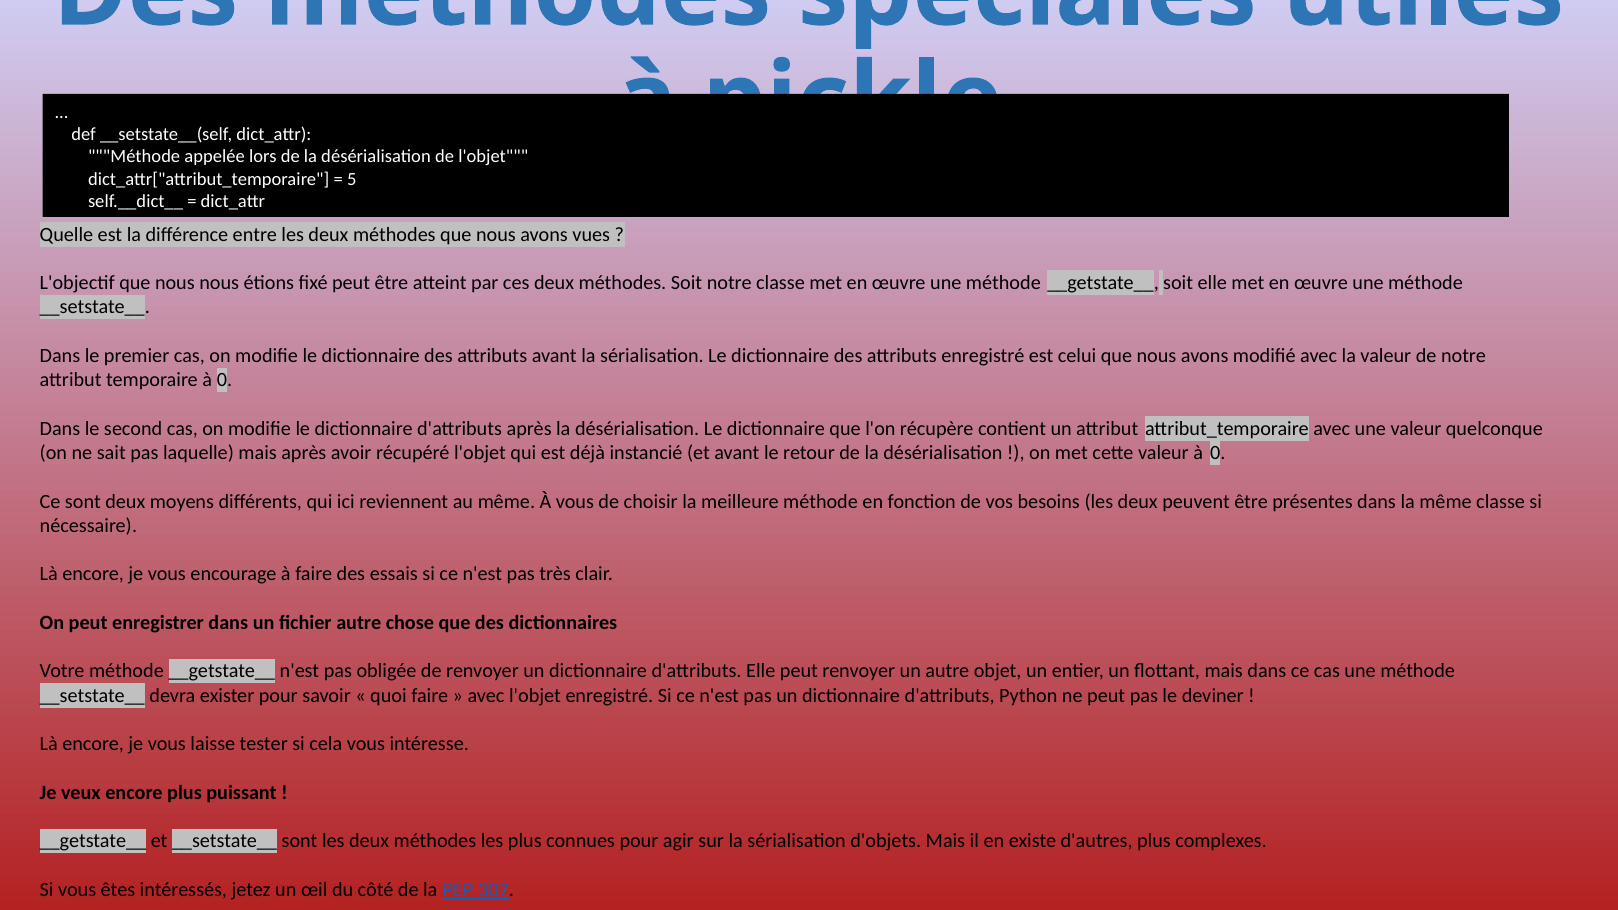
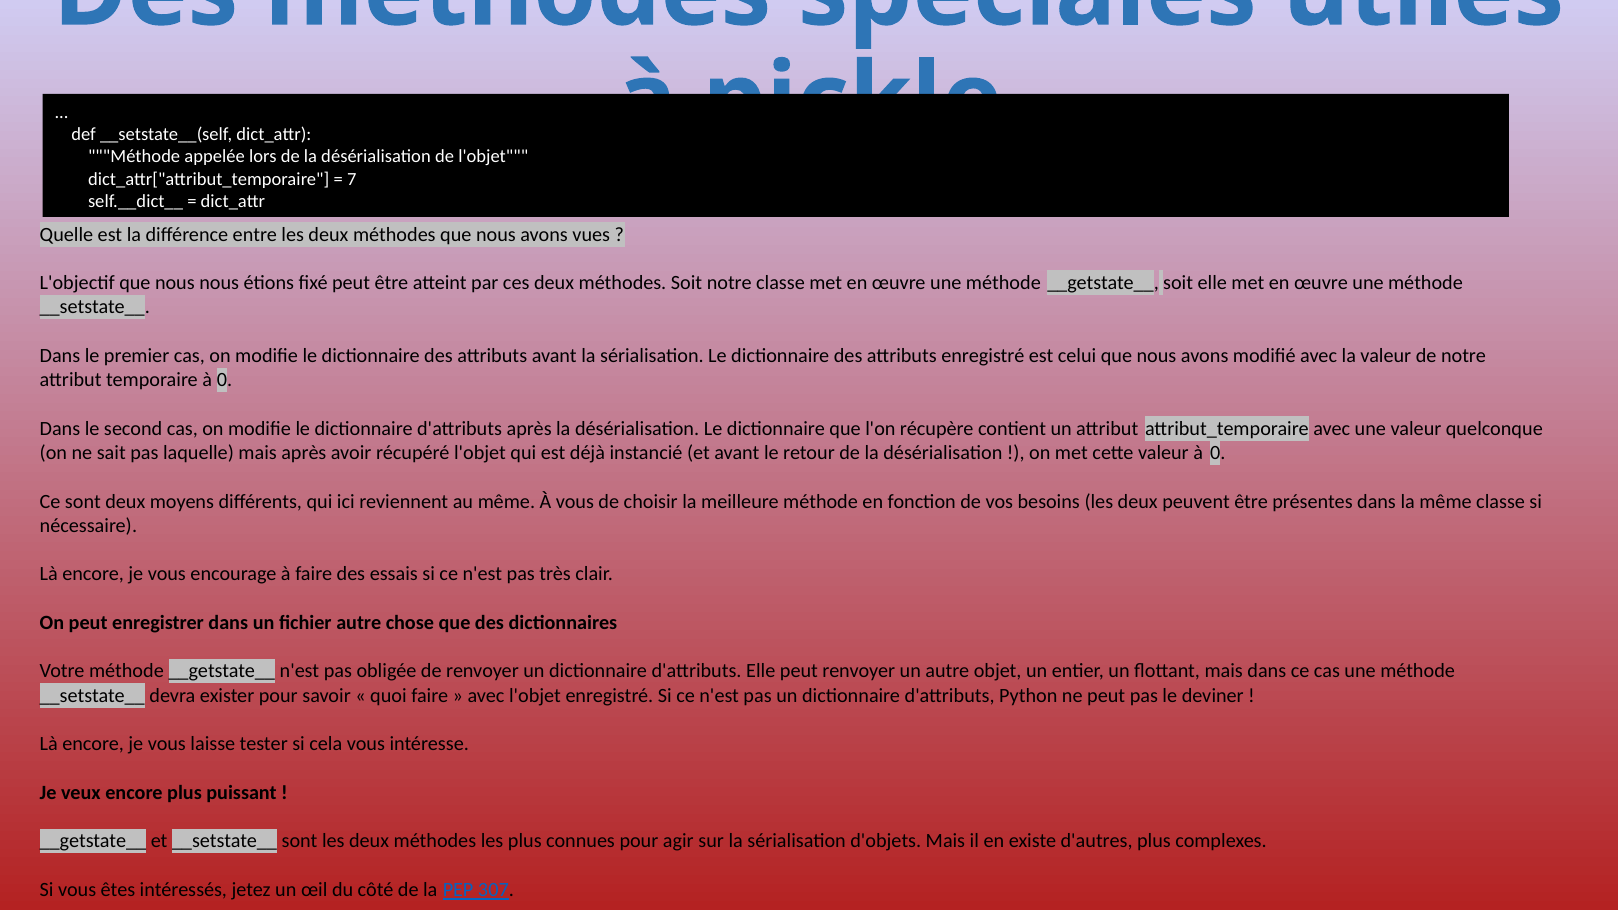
5: 5 -> 7 (352, 179)
